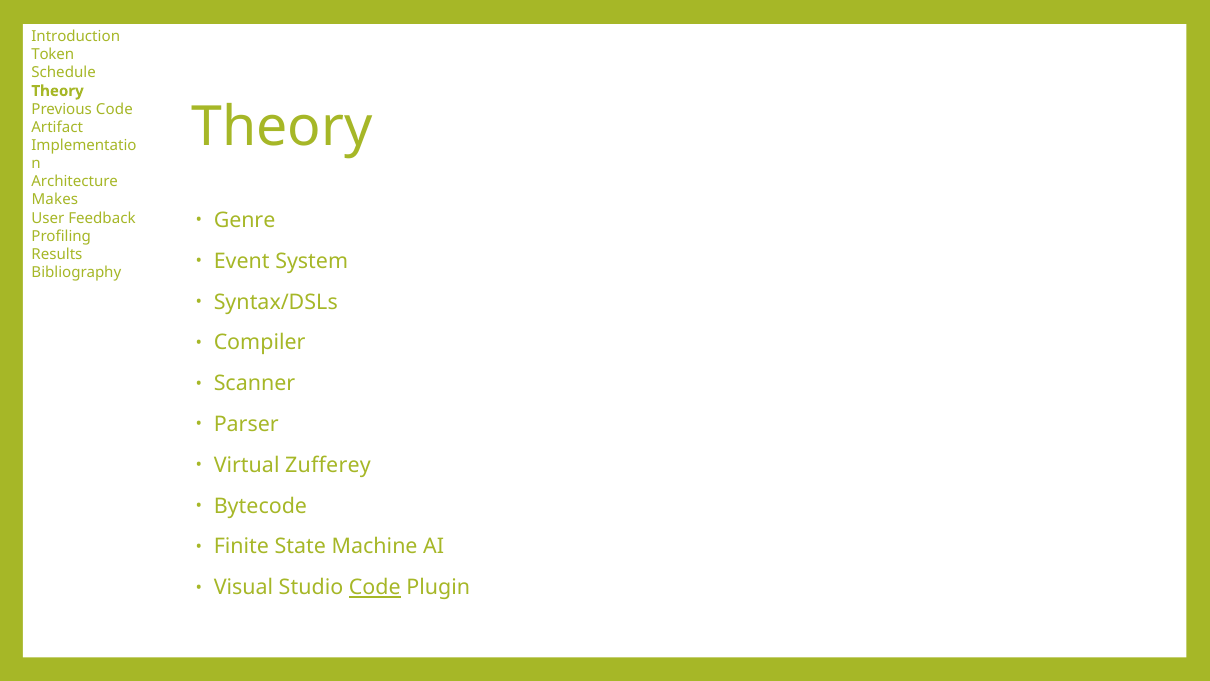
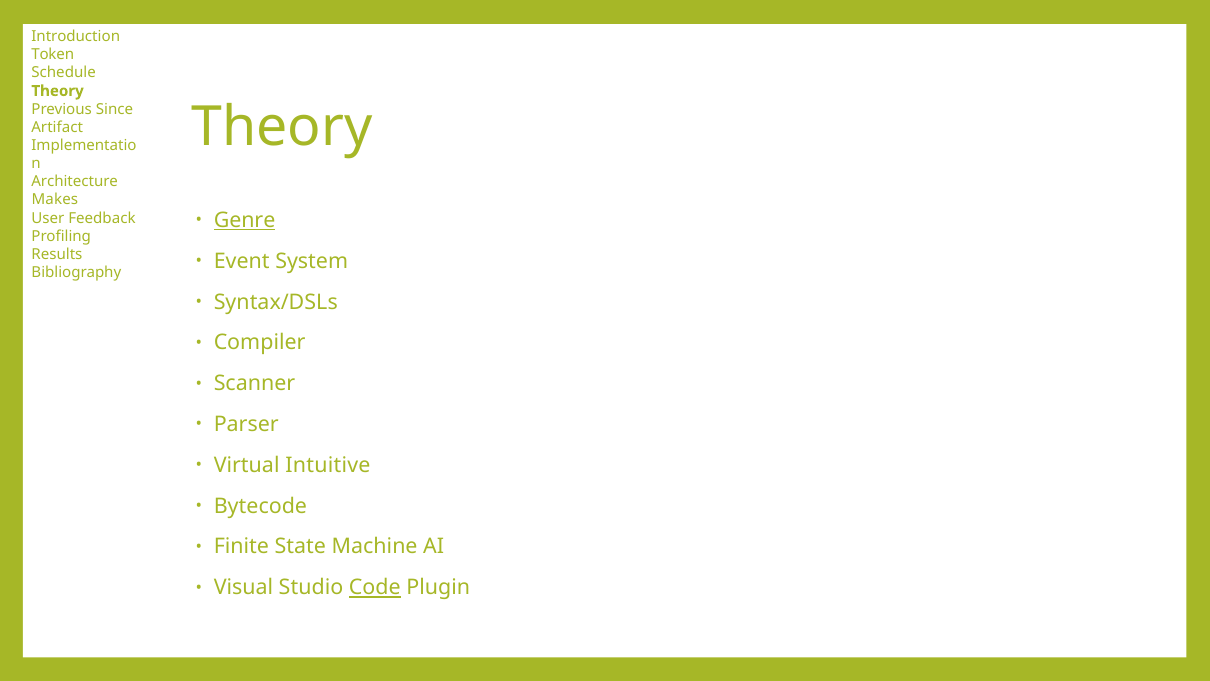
Previous Code: Code -> Since (114, 109)
Genre underline: none -> present (245, 220)
Zufferey: Zufferey -> Intuitive (328, 465)
